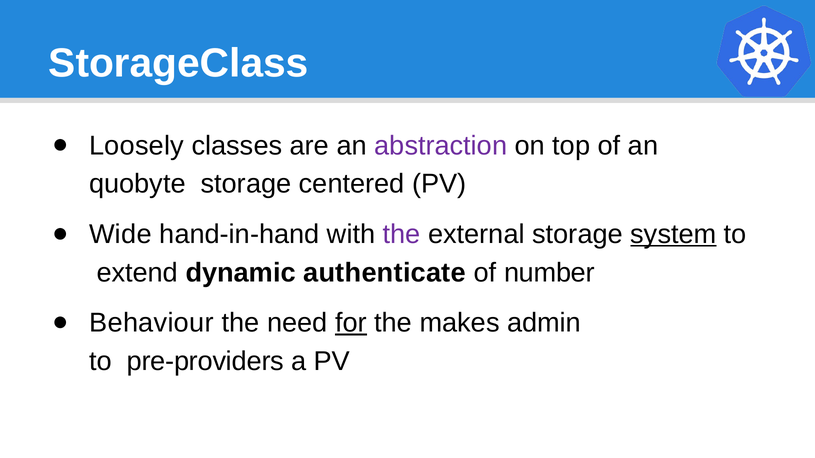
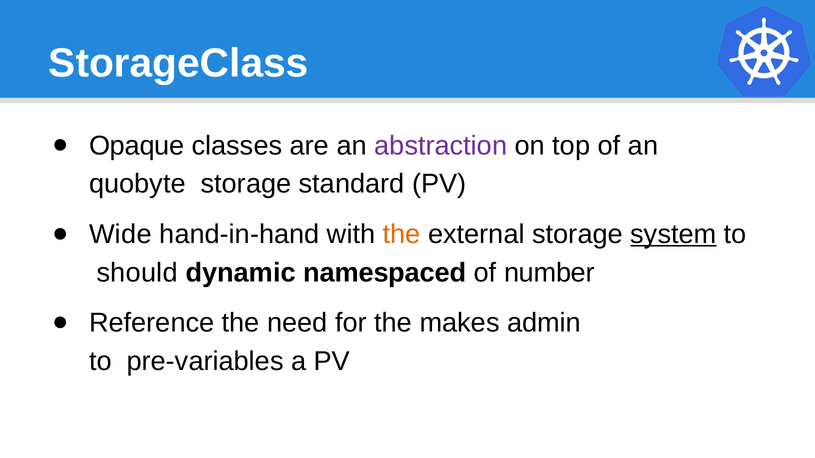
Loosely: Loosely -> Opaque (137, 146)
centered: centered -> standard (352, 184)
the colour: purple -> orange (402, 234)
extend: extend -> should (137, 273)
authenticate: authenticate -> namespaced (385, 273)
Behaviour: Behaviour -> Reference (152, 323)
for underline: present -> none (351, 323)
pre-providers: pre-providers -> pre-variables (205, 362)
